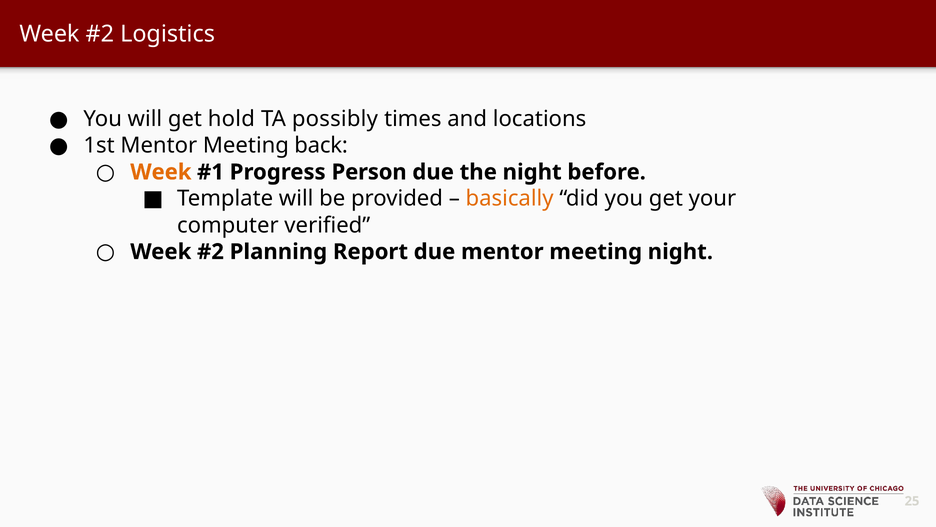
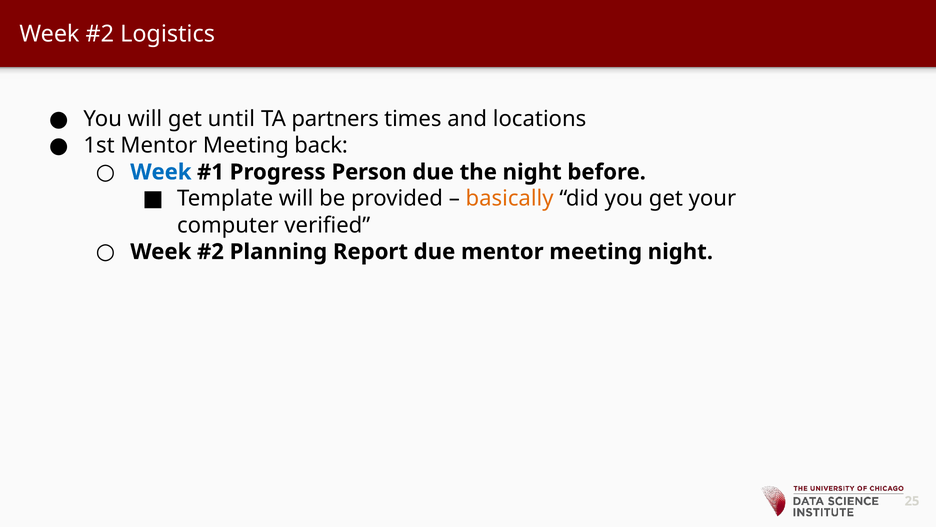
hold: hold -> until (231, 119)
possibly: possibly -> partners (335, 119)
Week colour: orange -> blue (161, 172)
